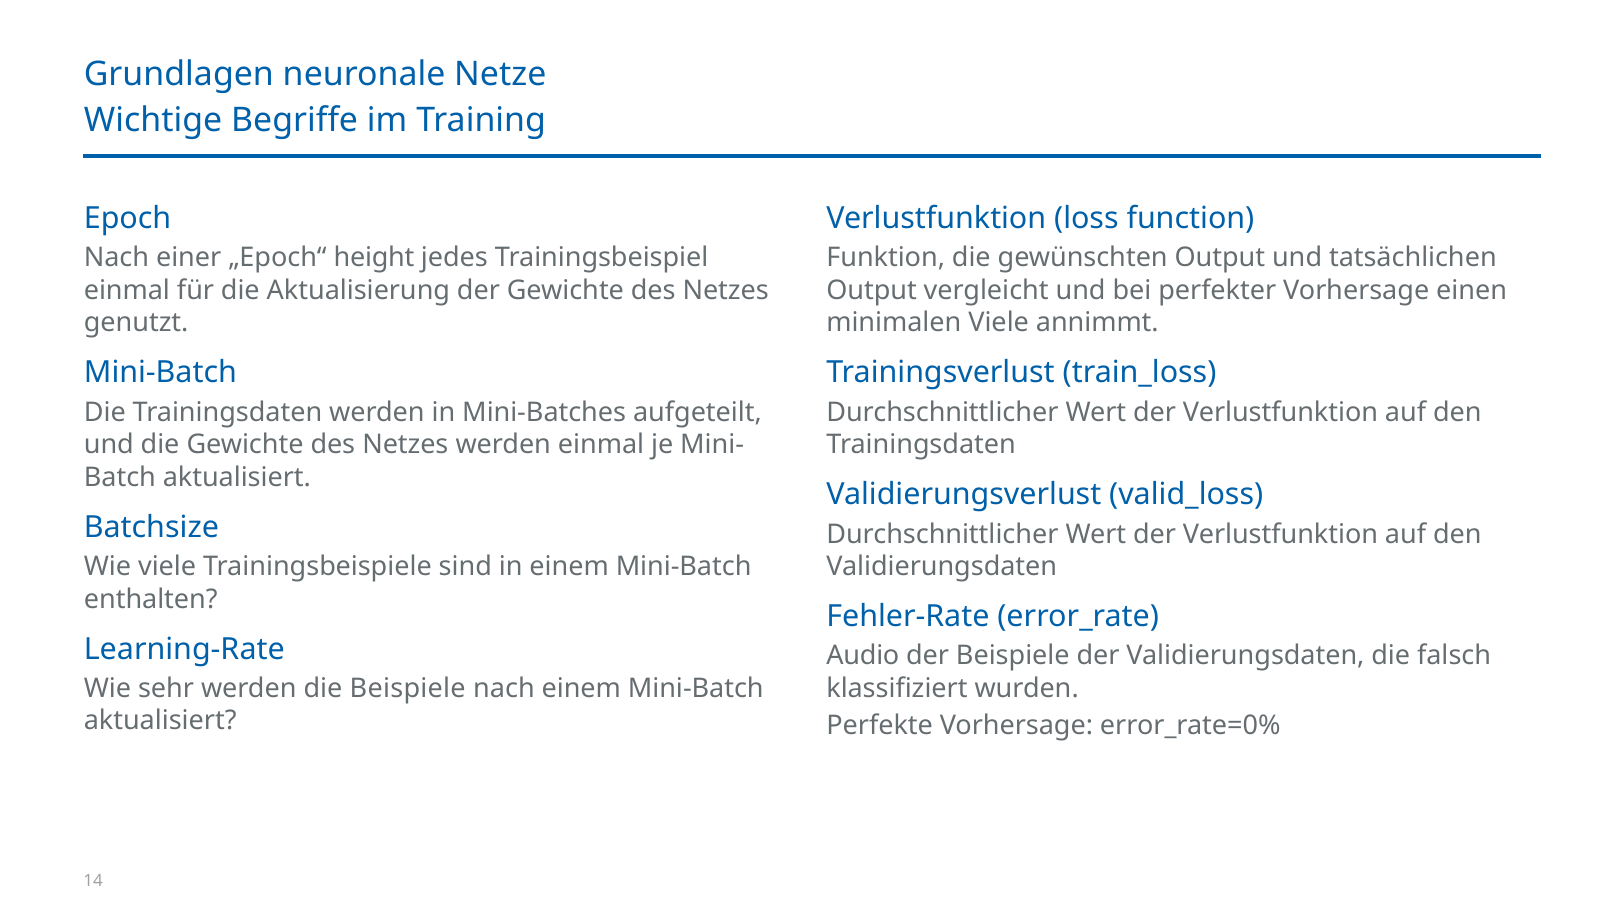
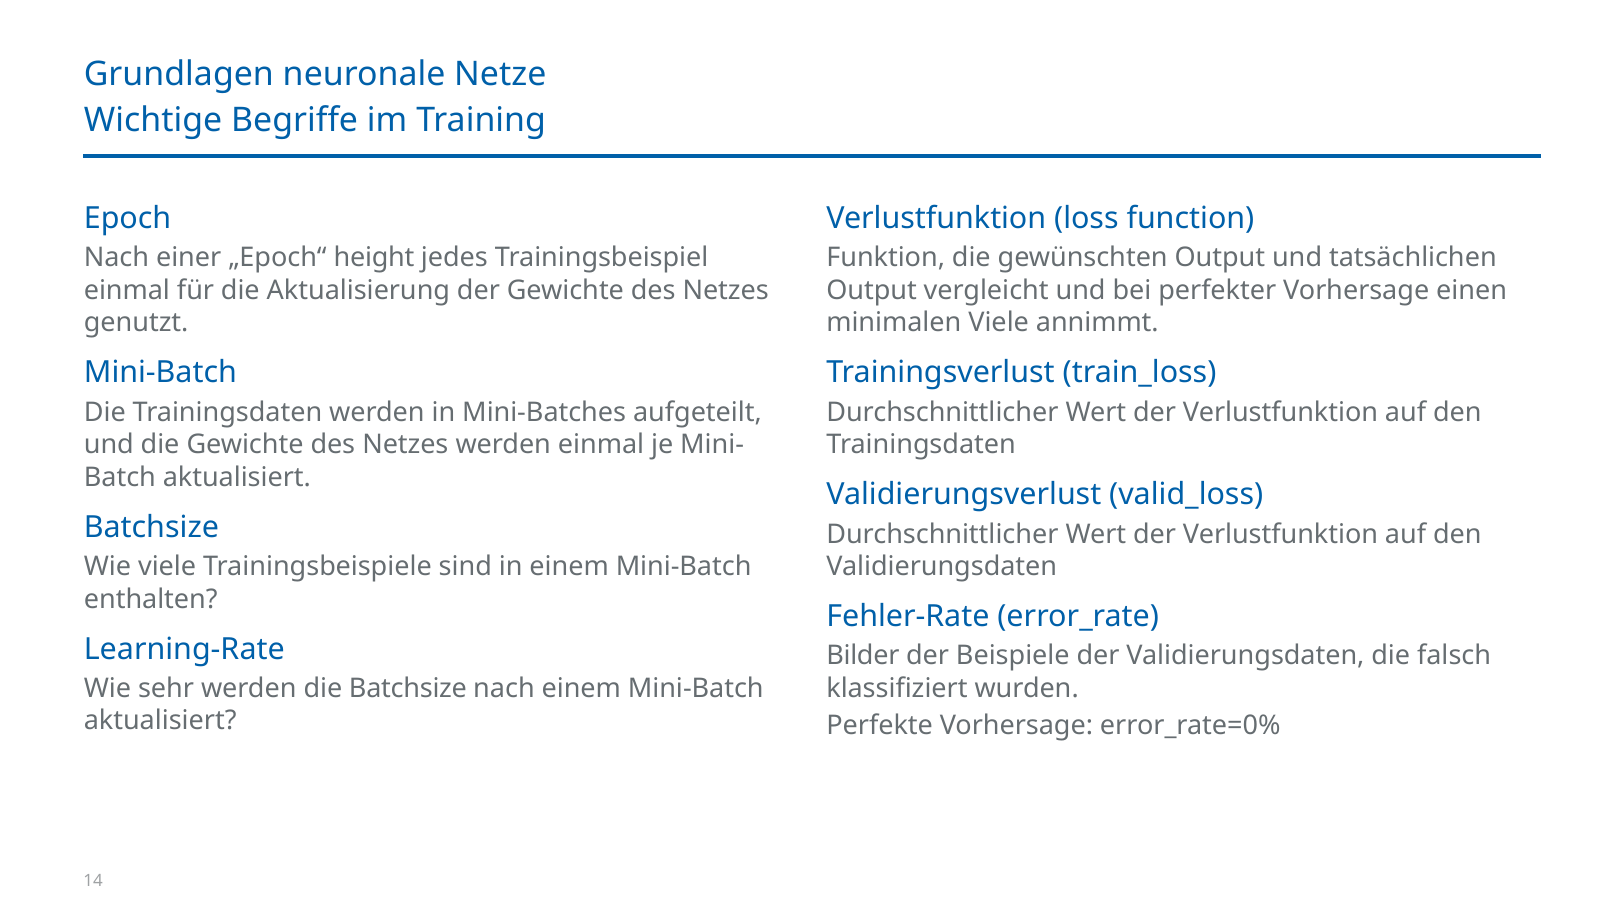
Audio: Audio -> Bilder (863, 656)
die Beispiele: Beispiele -> Batchsize (408, 688)
